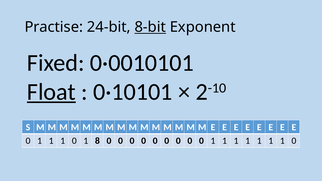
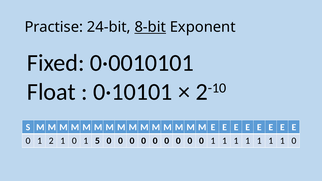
Float underline: present -> none (51, 92)
1: 1 -> 2 (51, 141)
8: 8 -> 5 (97, 141)
